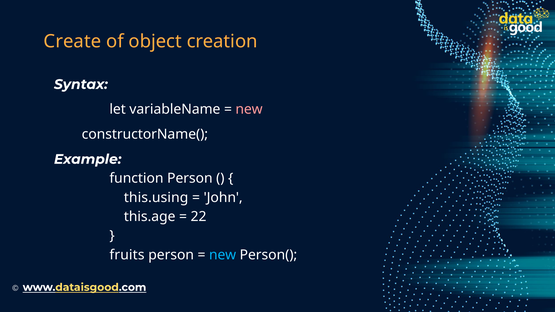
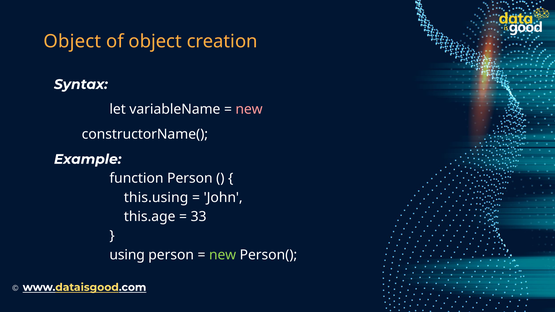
Create: Create -> Object (72, 41)
22: 22 -> 33 (199, 217)
fruits: fruits -> using (127, 255)
new colour: light blue -> light green (223, 255)
